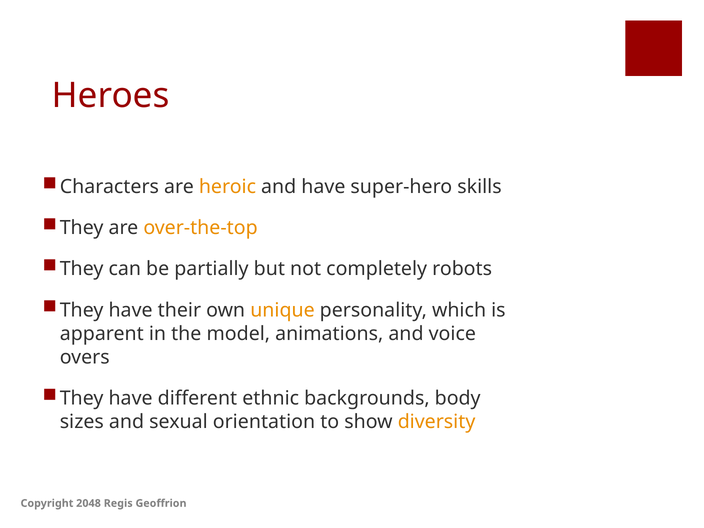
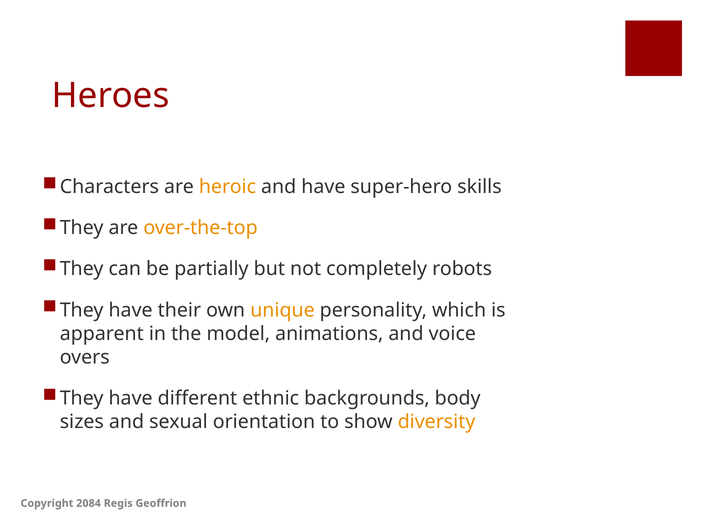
2048: 2048 -> 2084 (89, 503)
